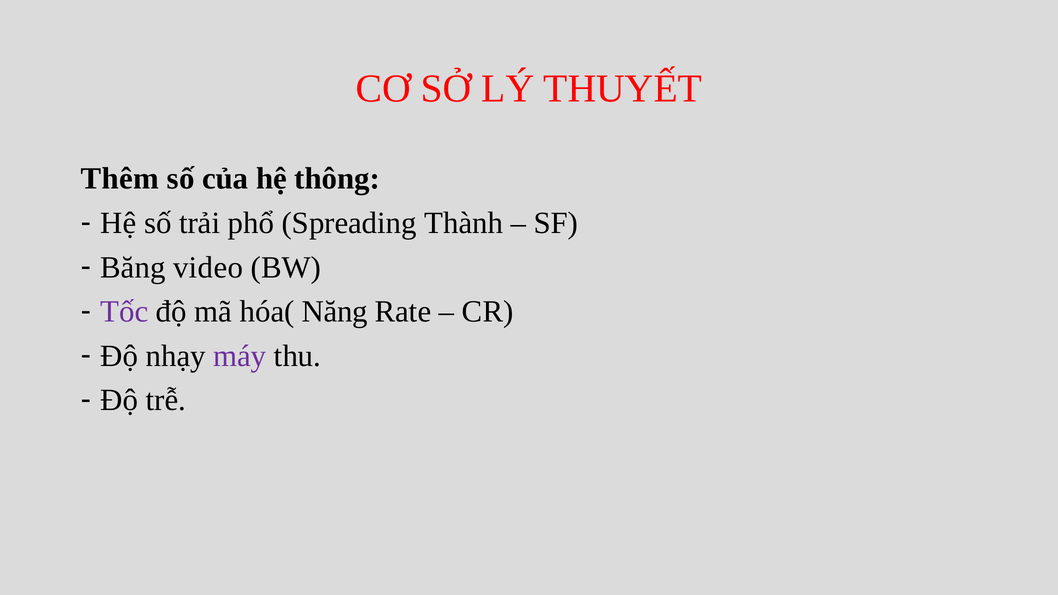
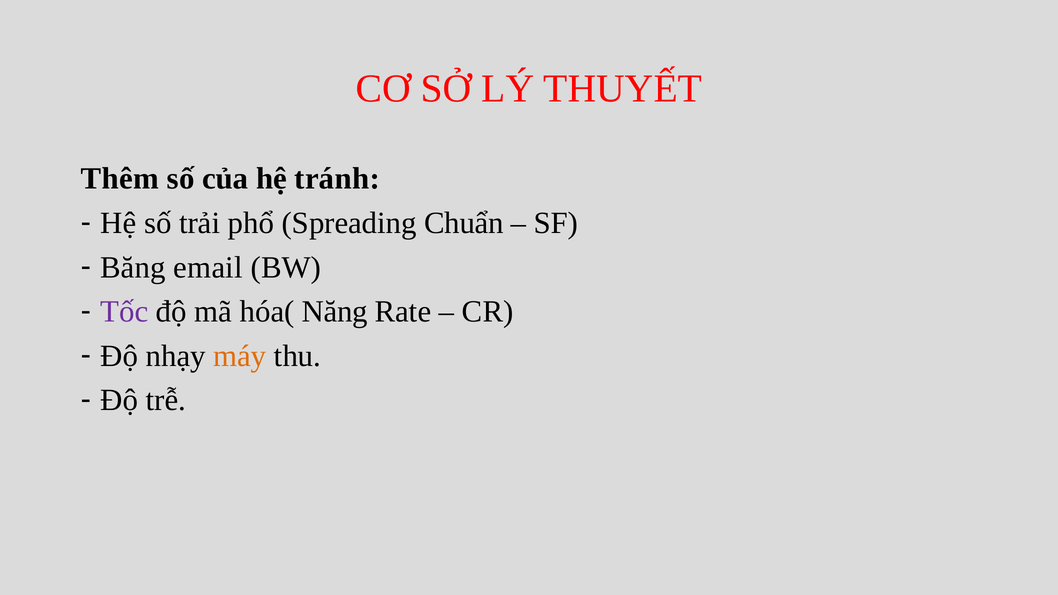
thông: thông -> tránh (337, 179)
Thành: Thành -> Chuẩn (464, 223)
video: video -> email (208, 267)
máy colour: purple -> orange (240, 356)
